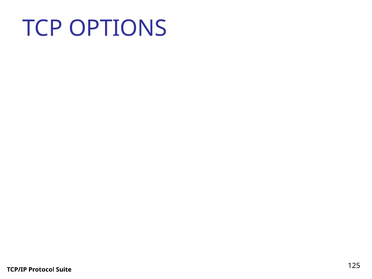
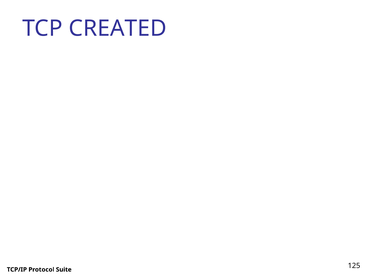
OPTIONS: OPTIONS -> CREATED (118, 28)
